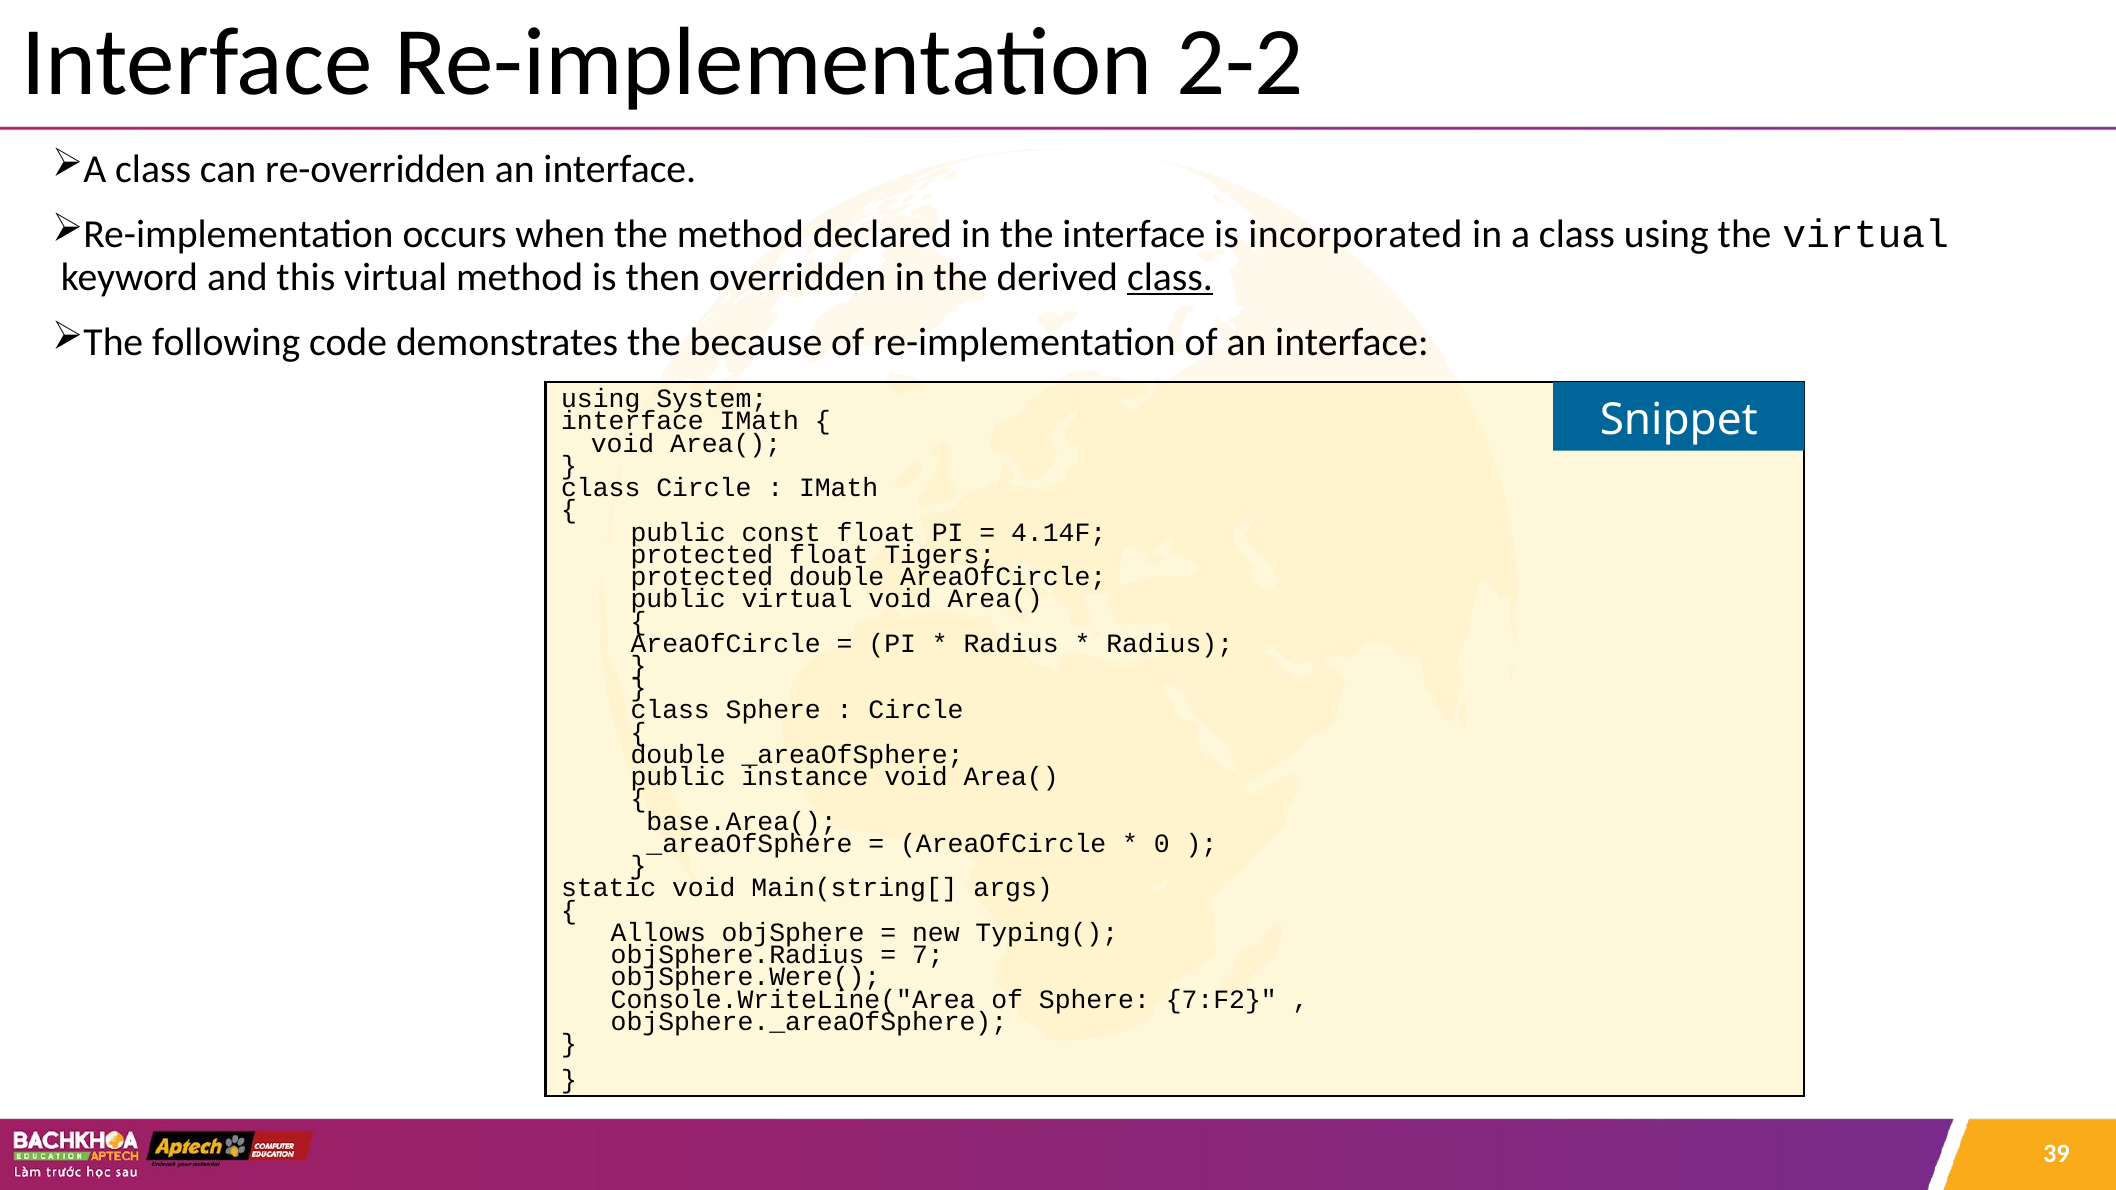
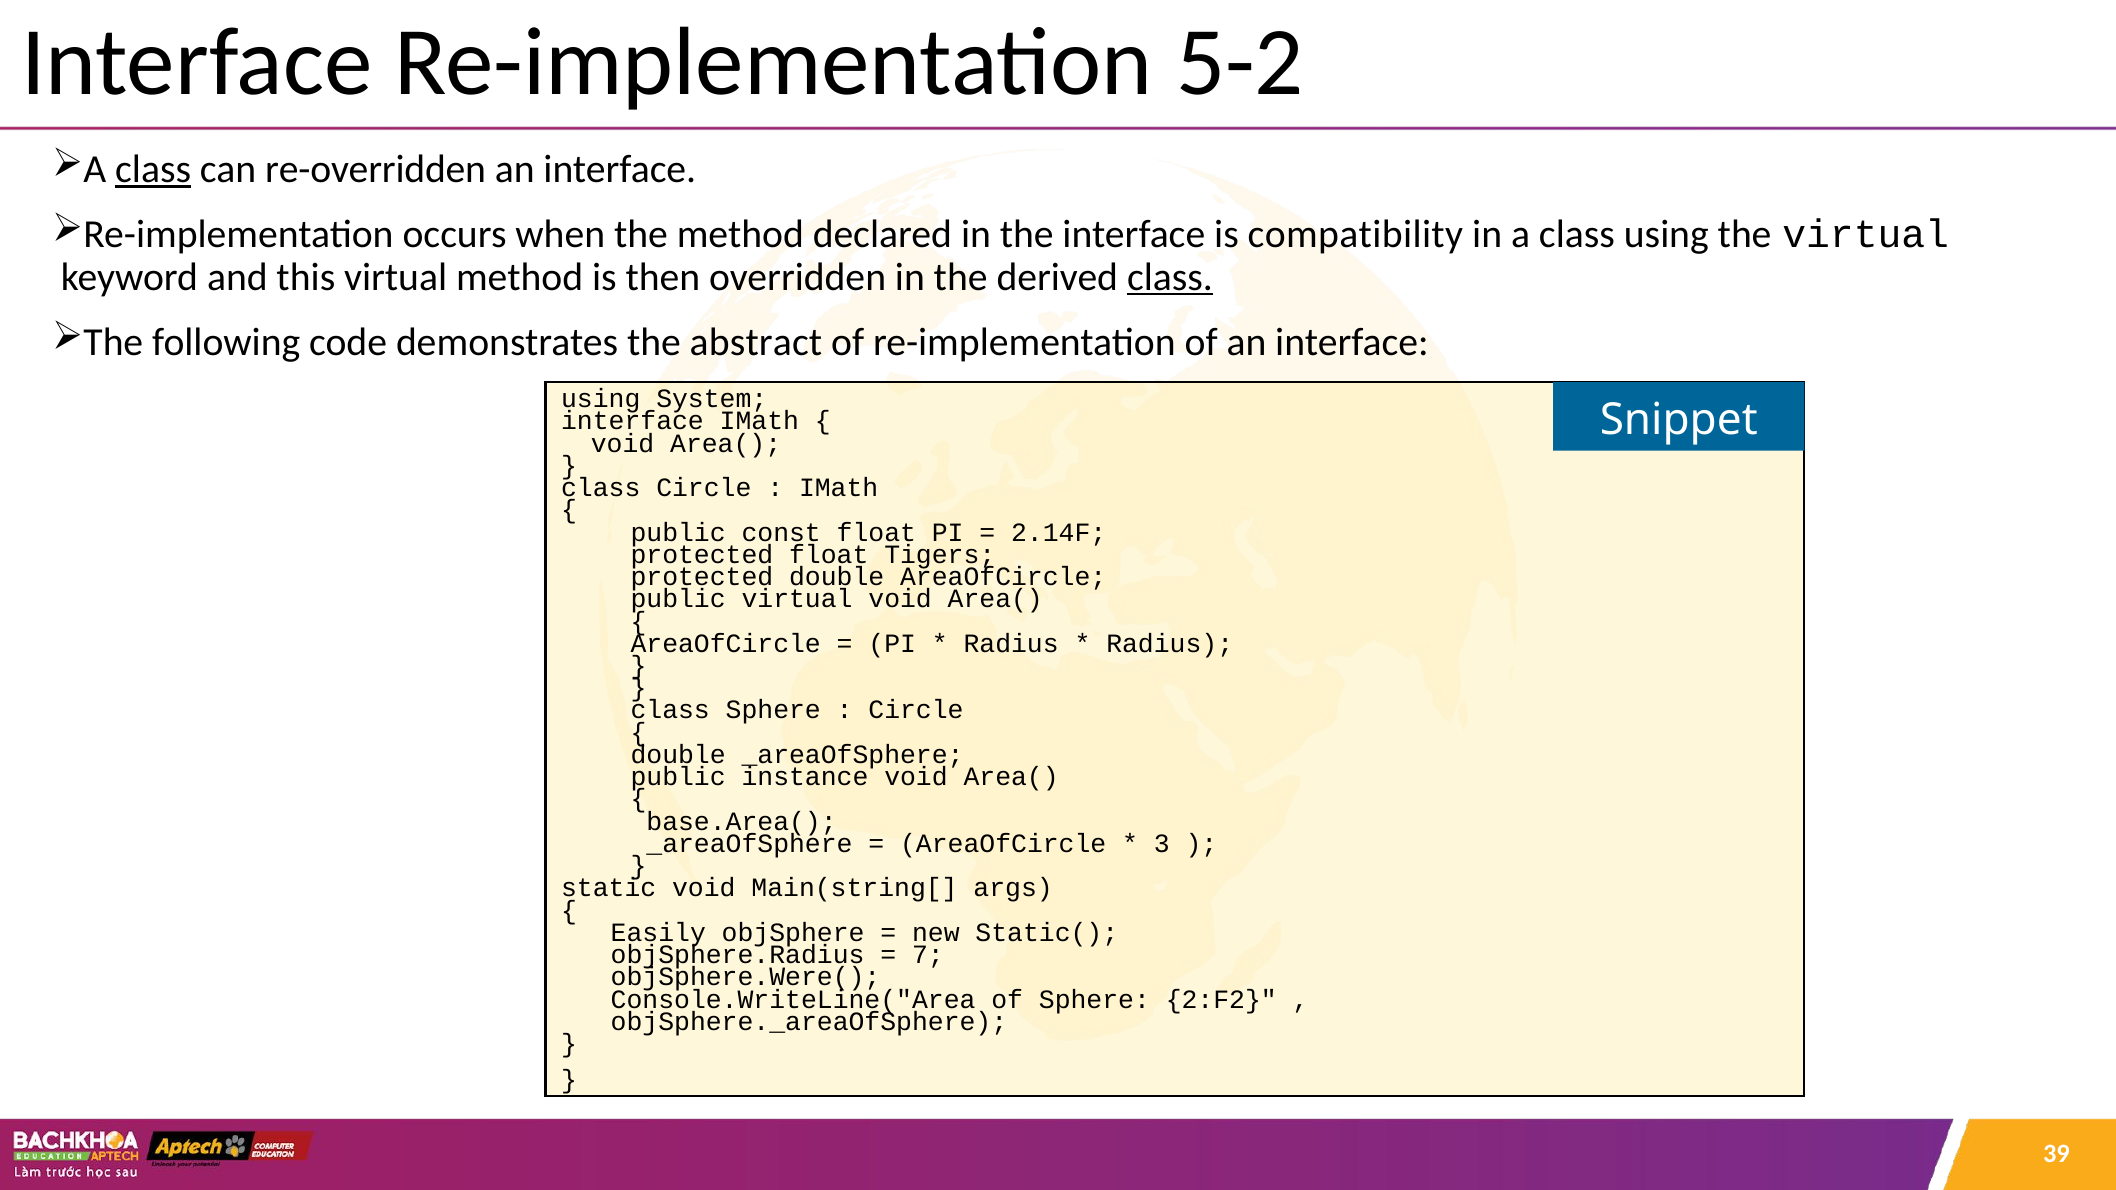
2-2: 2-2 -> 5-2 (1240, 62)
class underline: none -> present (153, 169)
incorporated: incorporated -> compatibility (1355, 234)
because: because -> abstract (756, 342)
4.14F: 4.14F -> 2.14F (1059, 532)
0: 0 -> 3 (1162, 844)
Allows: Allows -> Easily (658, 933)
Typing(: Typing( -> Static( (1047, 933)
7:F2: 7:F2 -> 2:F2 (1221, 1000)
